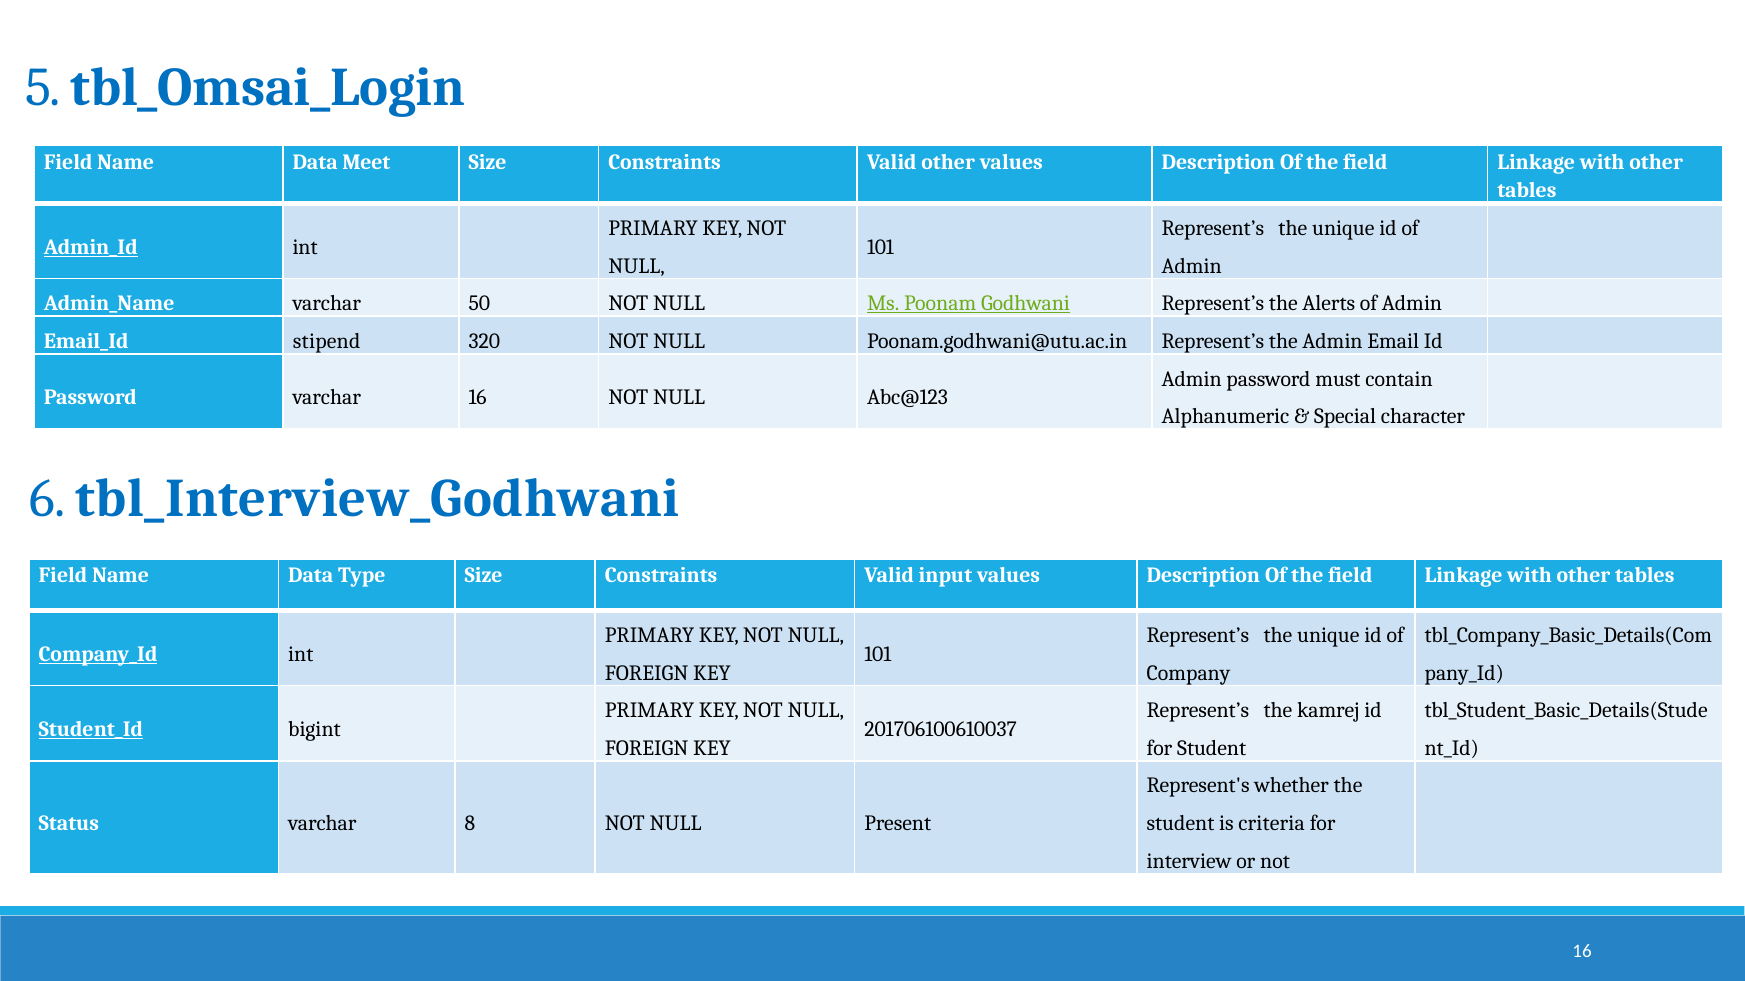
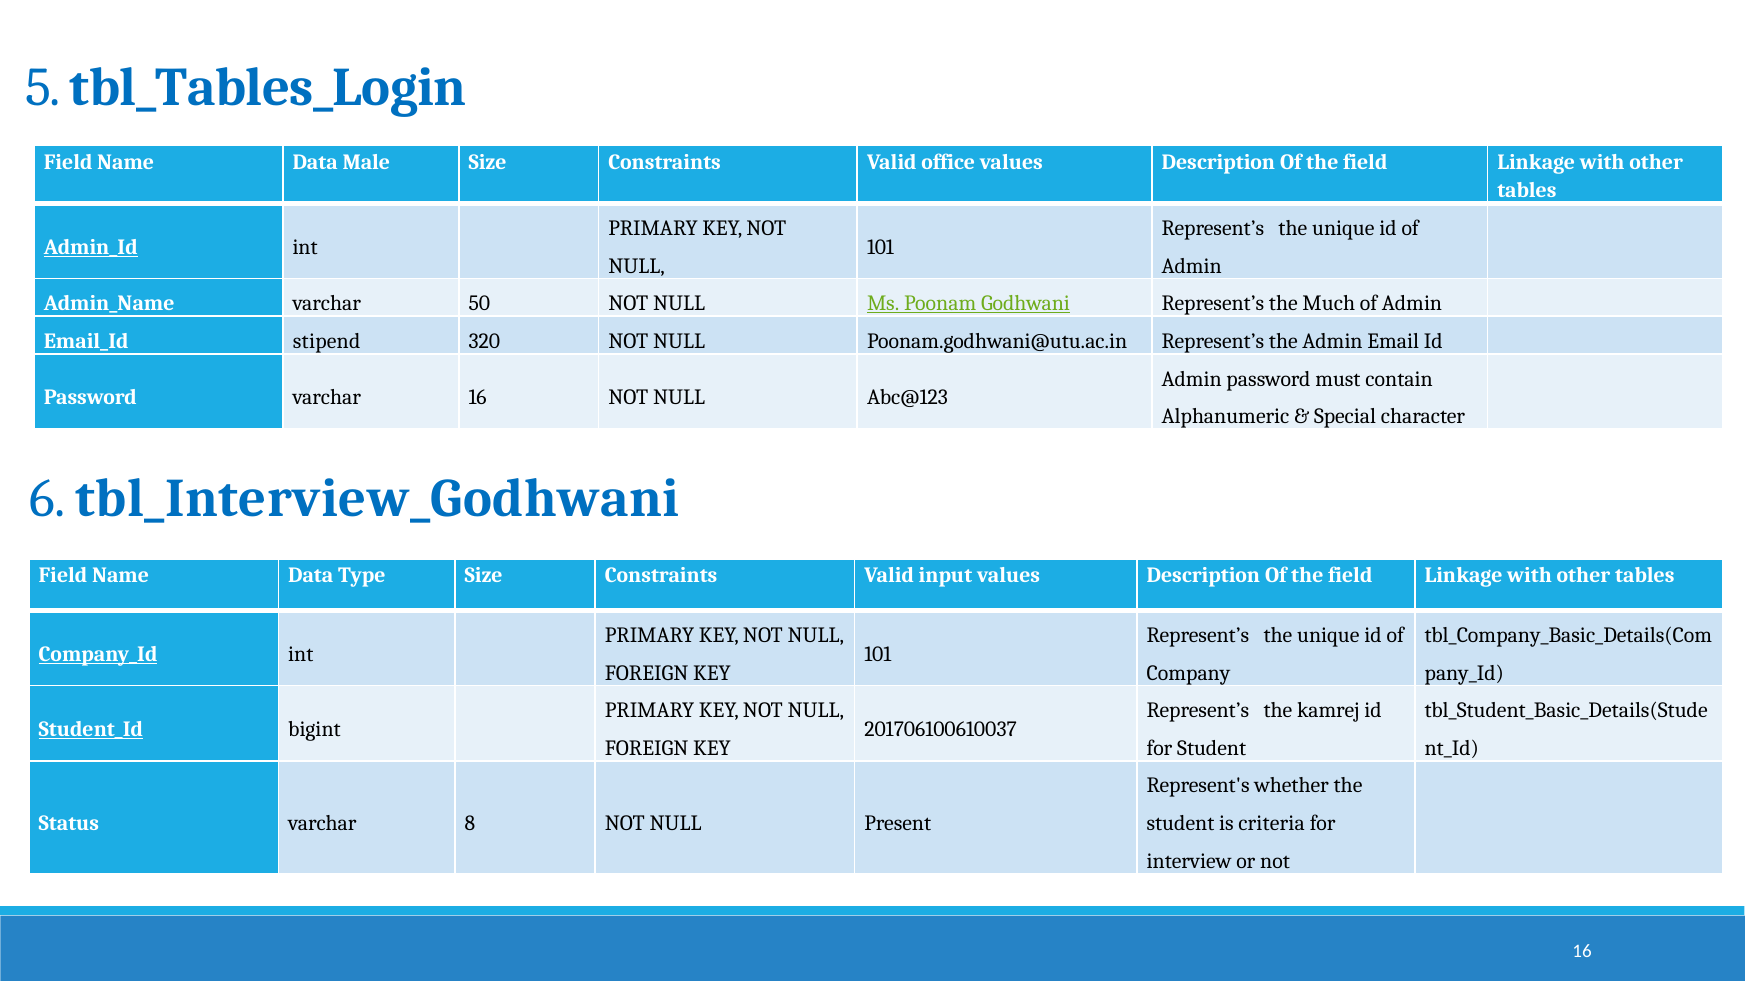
tbl_Omsai_Login: tbl_Omsai_Login -> tbl_Tables_Login (268, 88)
Meet: Meet -> Male (366, 162)
Valid other: other -> office (948, 162)
Alerts: Alerts -> Much (1329, 304)
